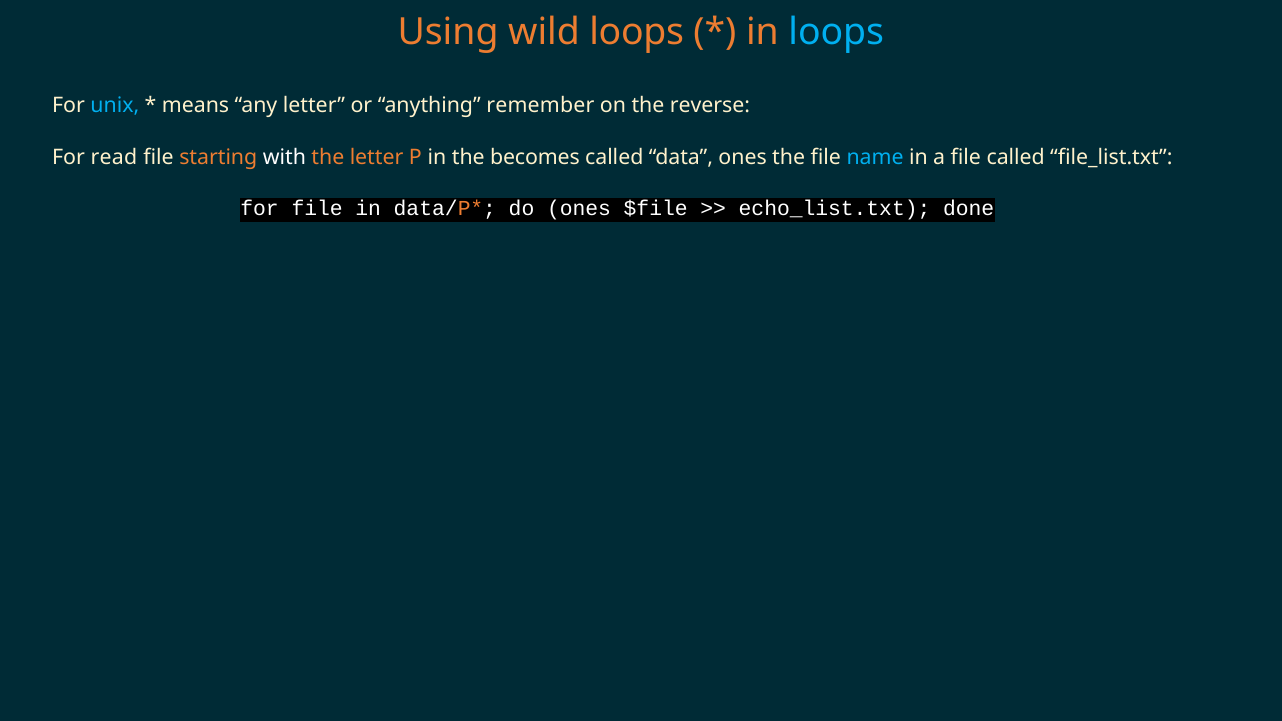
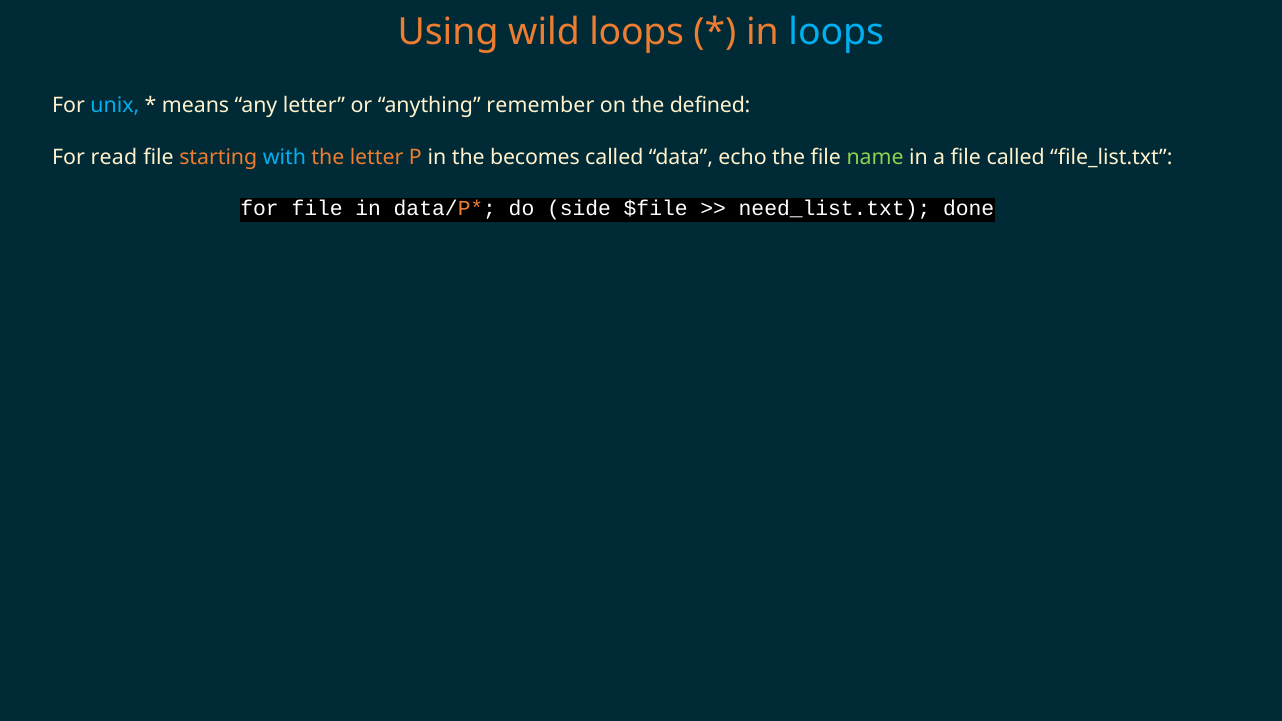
reverse: reverse -> defined (710, 106)
with colour: white -> light blue (284, 157)
data ones: ones -> echo (743, 157)
name colour: light blue -> light green (875, 157)
do ones: ones -> side (579, 208)
echo_list.txt: echo_list.txt -> need_list.txt (835, 208)
